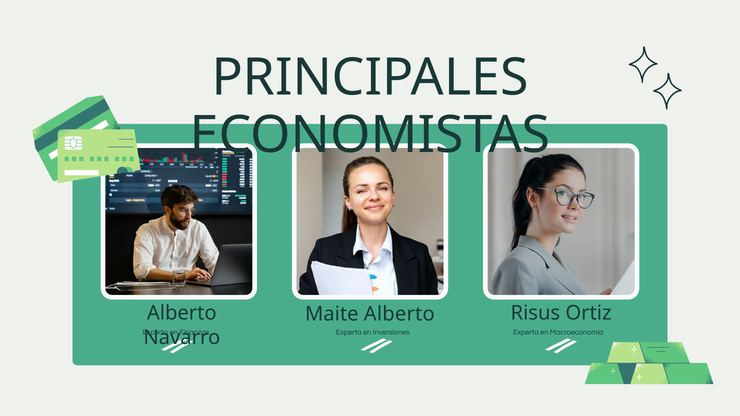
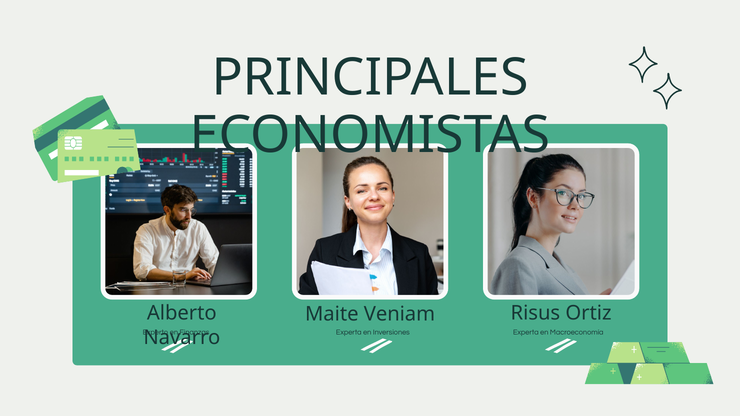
Maite Alberto: Alberto -> Veniam (399, 314)
